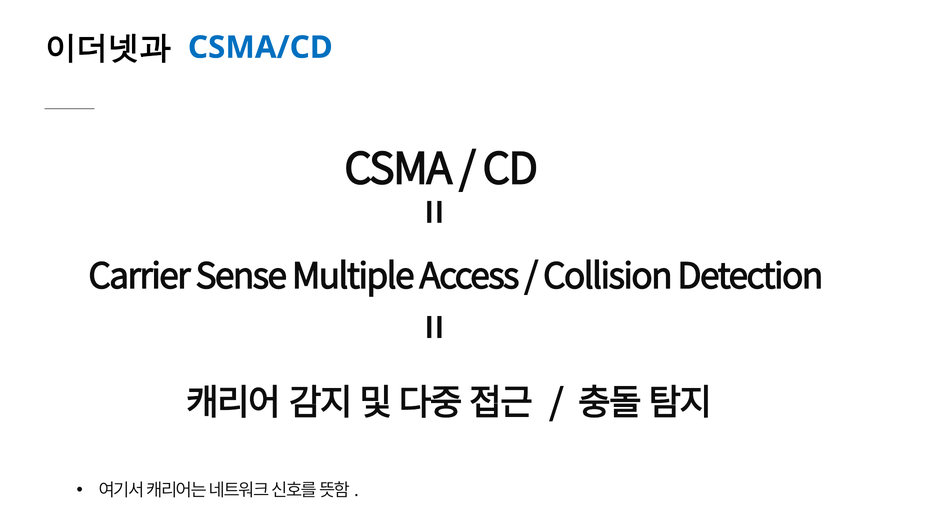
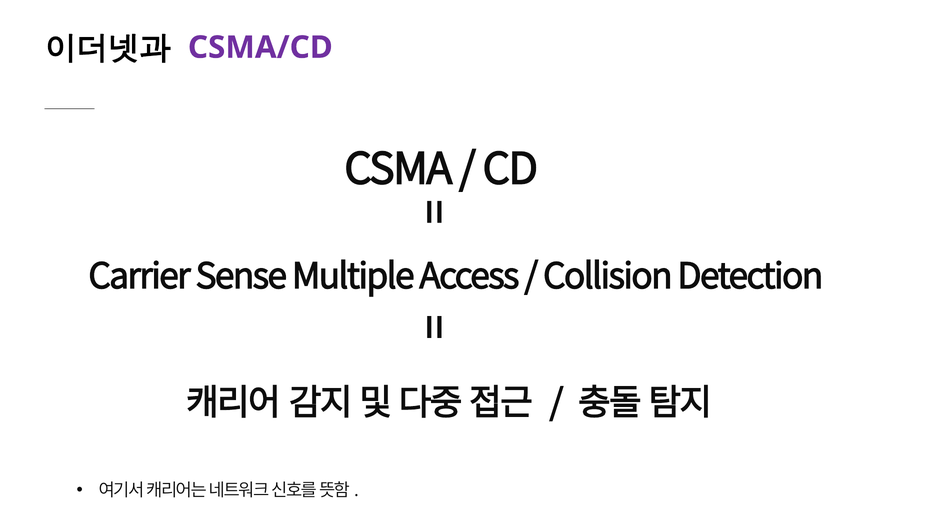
CSMA/CD colour: blue -> purple (260, 47)
